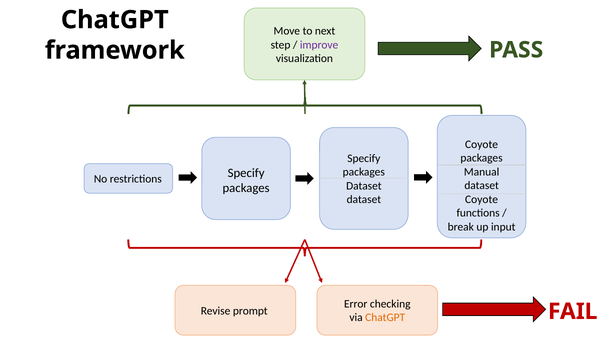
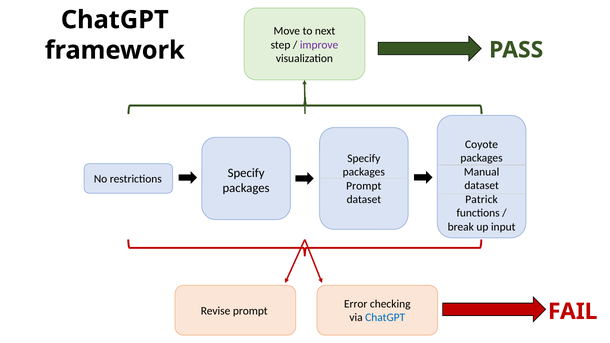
Dataset: Dataset -> Prompt (364, 186)
Coyote: Coyote -> Patrick (482, 199)
ChatGPT colour: orange -> blue (385, 318)
